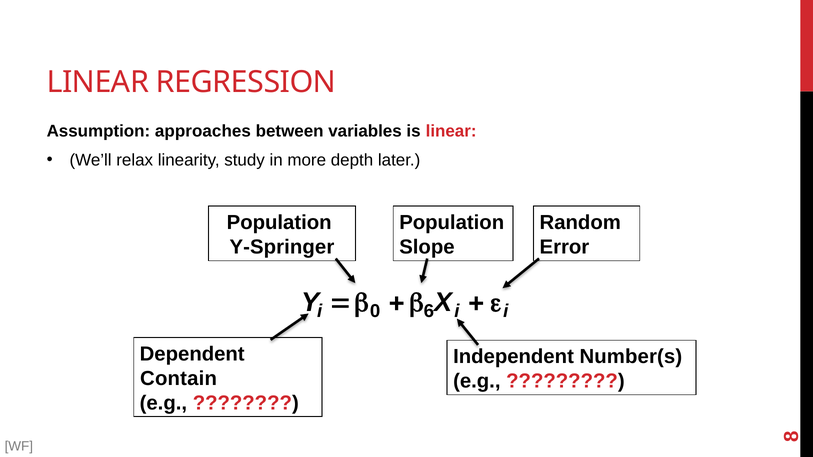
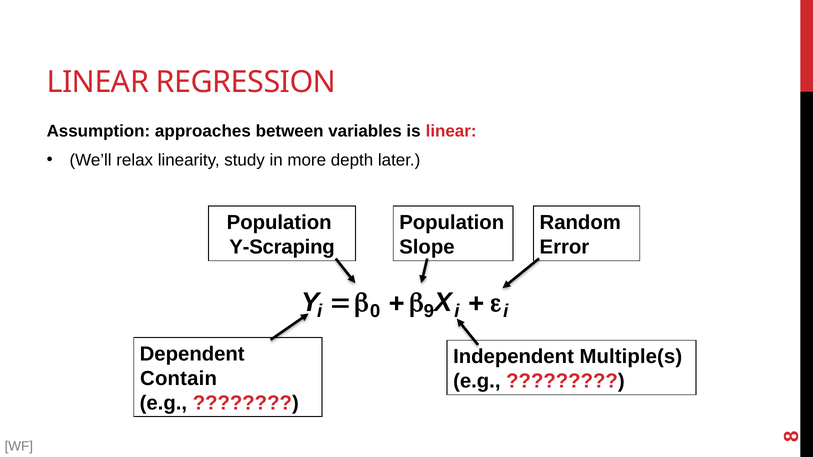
Y-Springer: Y-Springer -> Y-Scraping (282, 247)
6: 6 -> 9 (429, 311)
Number(s: Number(s -> Multiple(s (631, 357)
